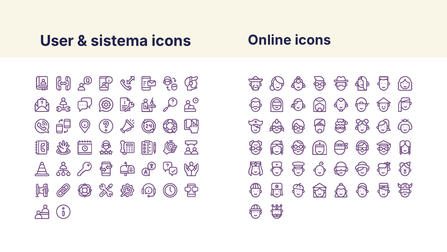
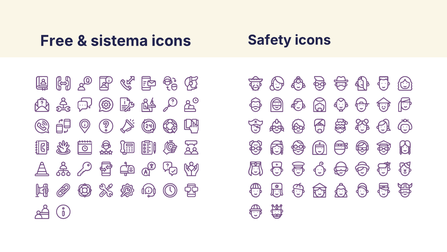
User: User -> Free (57, 41)
Online: Online -> Safety (270, 40)
